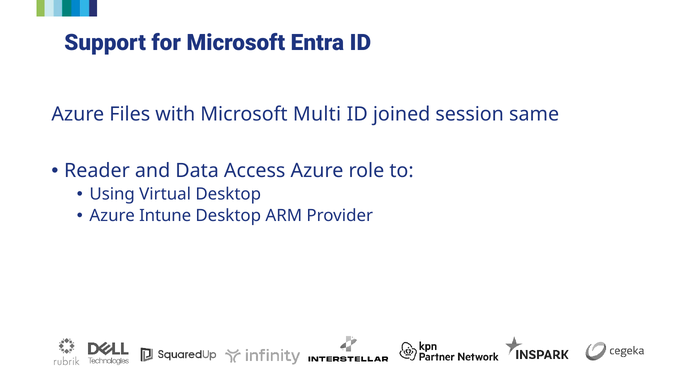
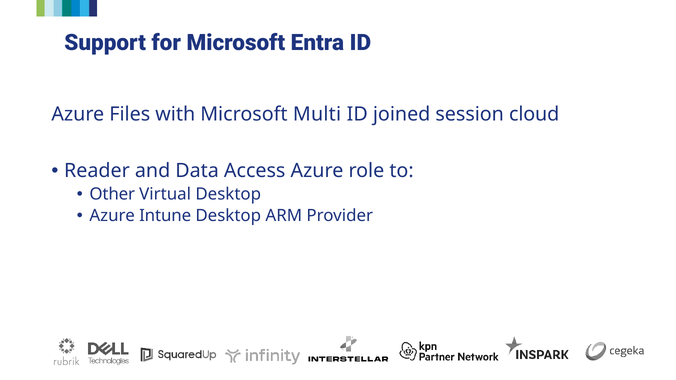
same: same -> cloud (534, 114)
Using: Using -> Other (112, 194)
